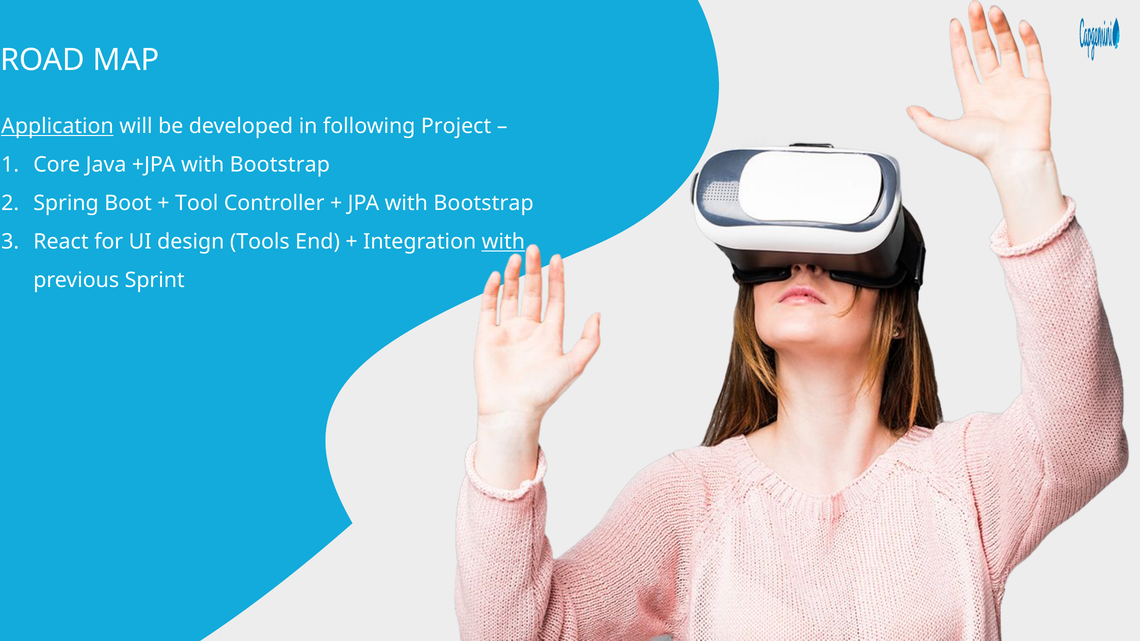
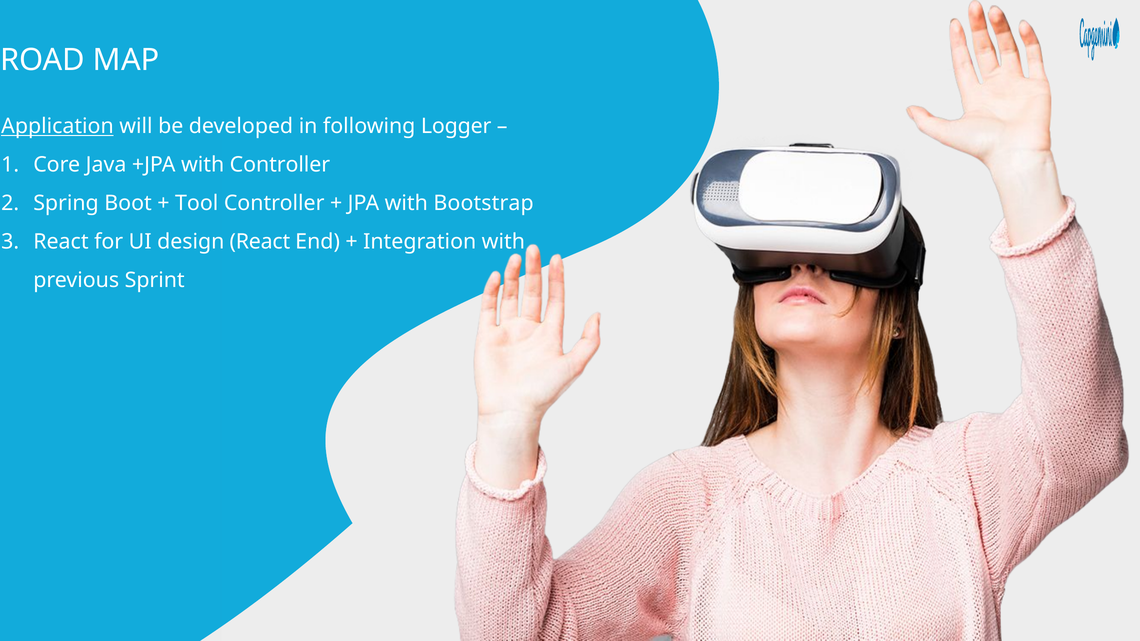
Project: Project -> Logger (456, 126)
+JPA with Bootstrap: Bootstrap -> Controller (280, 165)
design Tools: Tools -> React (260, 242)
with underline: present -> none (503, 242)
